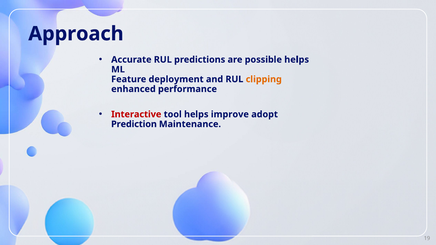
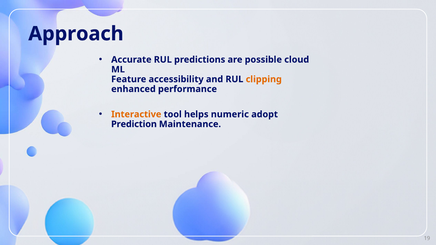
possible helps: helps -> cloud (297, 60)
deployment: deployment -> accessibility (176, 79)
Interactive colour: red -> orange (136, 114)
improve: improve -> numeric (230, 114)
